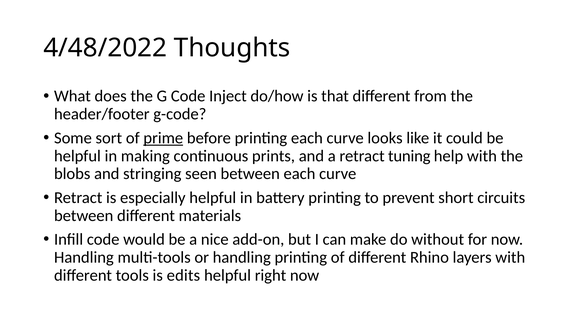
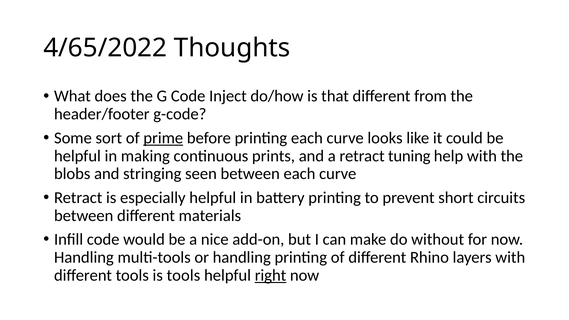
4/48/2022: 4/48/2022 -> 4/65/2022 (105, 48)
is edits: edits -> tools (183, 275)
right underline: none -> present (270, 275)
